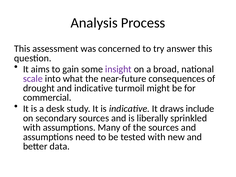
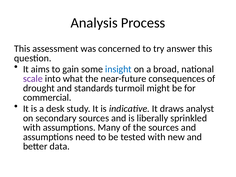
insight colour: purple -> blue (118, 69)
and indicative: indicative -> standards (94, 88)
include: include -> analyst (200, 109)
